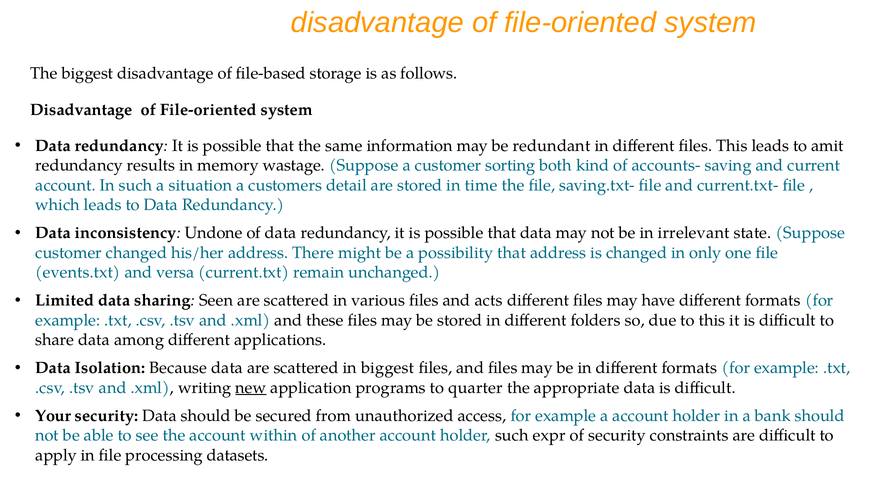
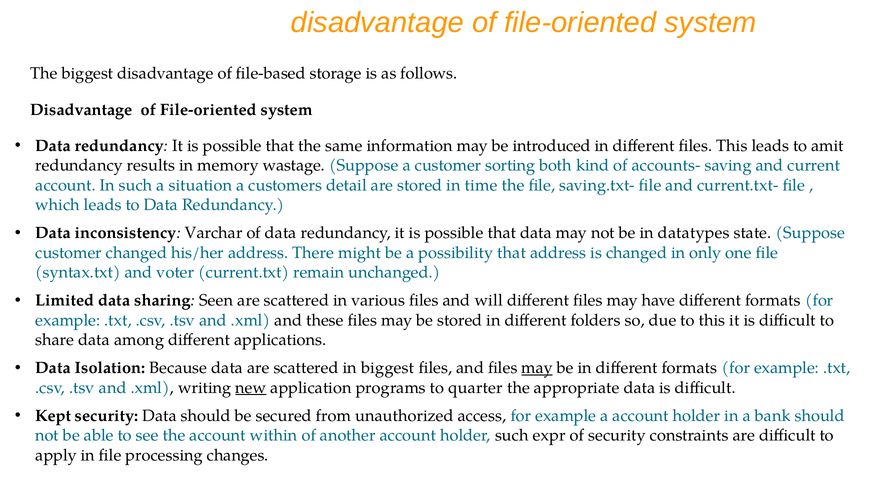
redundant: redundant -> introduced (552, 146)
Undone: Undone -> Varchar (214, 233)
irrelevant: irrelevant -> datatypes (694, 233)
events.txt: events.txt -> syntax.txt (78, 273)
versa: versa -> voter (175, 273)
acts: acts -> will (489, 301)
may underline: none -> present (537, 368)
Your: Your -> Kept (53, 416)
datasets: datasets -> changes (238, 456)
